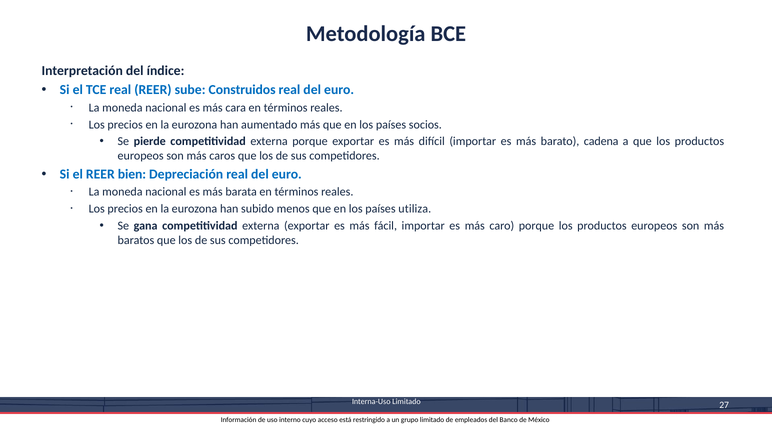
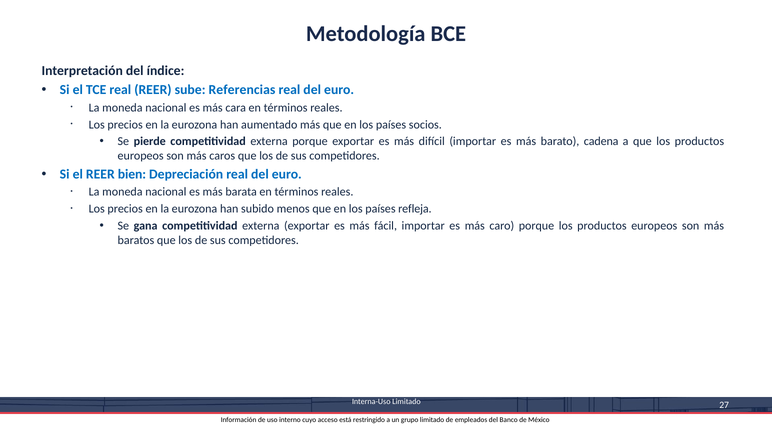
Construidos: Construidos -> Referencias (242, 90)
utiliza: utiliza -> refleja (415, 209)
